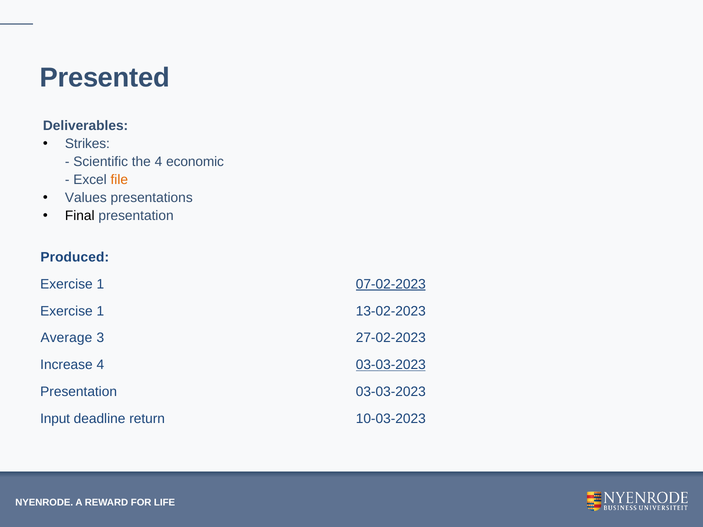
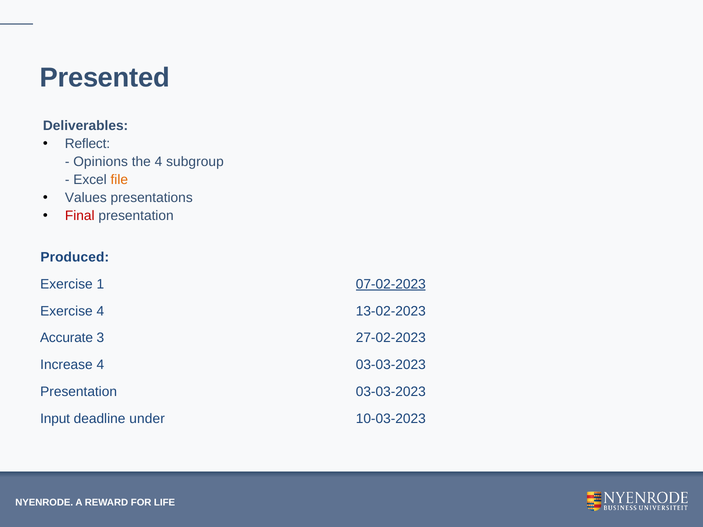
Strikes: Strikes -> Reflect (87, 144)
Scientific: Scientific -> Opinions (101, 162)
economic: economic -> subgroup (195, 162)
Final colour: black -> red (80, 216)
1: 1 -> 4 (100, 311)
Average: Average -> Accurate (67, 338)
03-03-2023 underline: present -> none (391, 365)
return: return -> under (147, 419)
